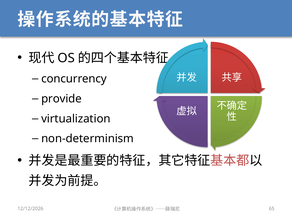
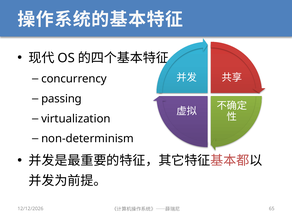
provide: provide -> passing (61, 99)
